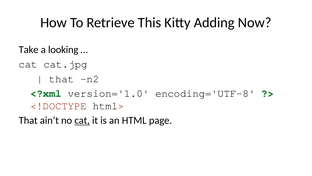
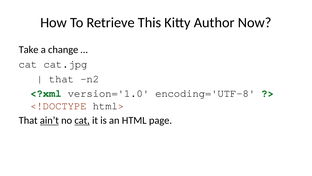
Adding: Adding -> Author (214, 23)
looking: looking -> change (63, 49)
ain’t underline: none -> present (49, 120)
